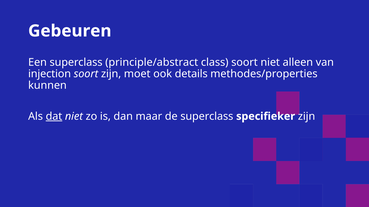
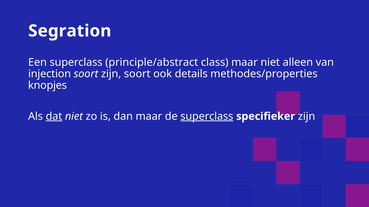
Gebeuren: Gebeuren -> Segration (70, 31)
class soort: soort -> maar (245, 62)
zijn moet: moet -> soort (137, 74)
kunnen: kunnen -> knopjes (47, 86)
superclass underline: none -> present (207, 117)
